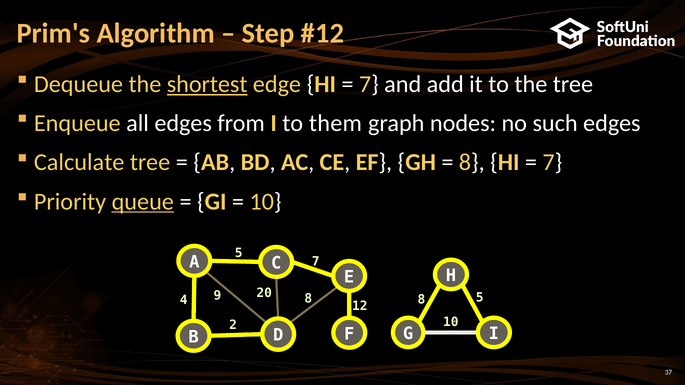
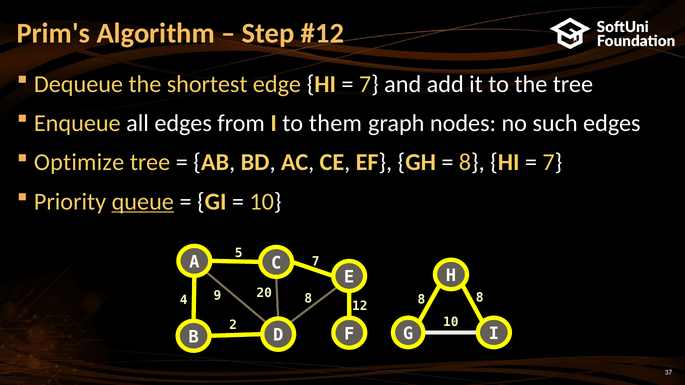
shortest underline: present -> none (207, 84)
Calculate: Calculate -> Optimize (79, 163)
8 5: 5 -> 8 (480, 298)
